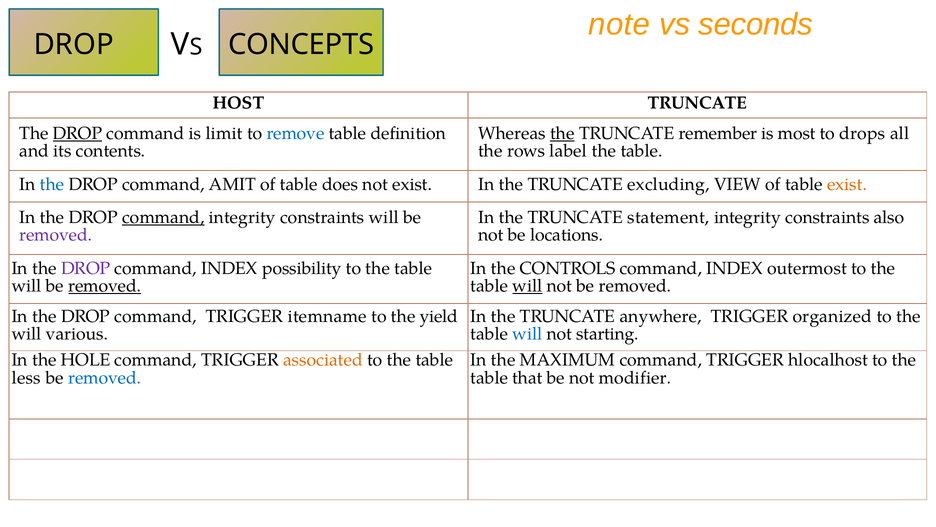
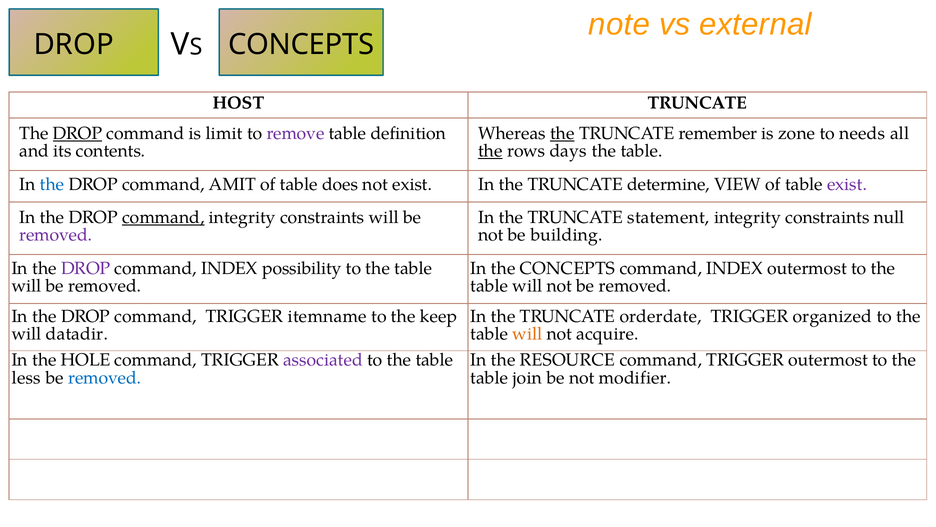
seconds: seconds -> external (755, 24)
remove colour: blue -> purple (296, 133)
most: most -> zone (797, 133)
drops: drops -> needs (862, 133)
the underline: none -> present (490, 151)
label: label -> days (568, 151)
excluding: excluding -> determine (669, 184)
exist colour: orange -> purple (847, 184)
also: also -> null (889, 217)
locations: locations -> building (566, 235)
the CONTROLS: CONTROLS -> CONCEPTS (567, 268)
removed underline: present -> none (105, 286)
will underline: present -> none (527, 286)
yield: yield -> keep (439, 316)
anywhere: anywhere -> orderdate (661, 316)
various: various -> datadir (77, 334)
will colour: blue -> orange (527, 334)
starting: starting -> acquire (607, 334)
associated colour: orange -> purple (323, 360)
MAXIMUM: MAXIMUM -> RESOURCE (567, 360)
TRIGGER hlocalhost: hlocalhost -> outermost (828, 360)
that: that -> join (527, 377)
